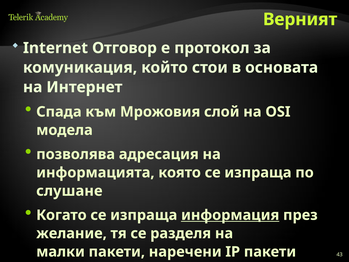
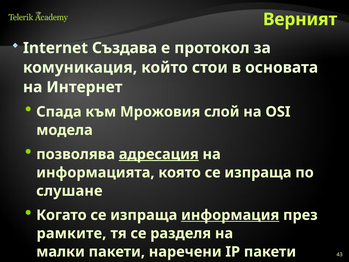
Отговор: Отговор -> Създава (125, 48)
адресация underline: none -> present (159, 154)
желание: желание -> рамките (71, 233)
